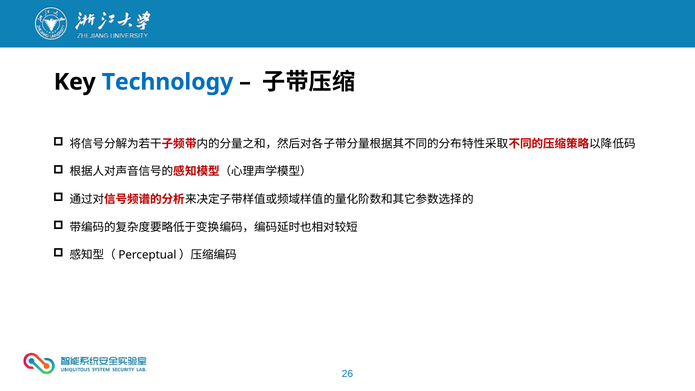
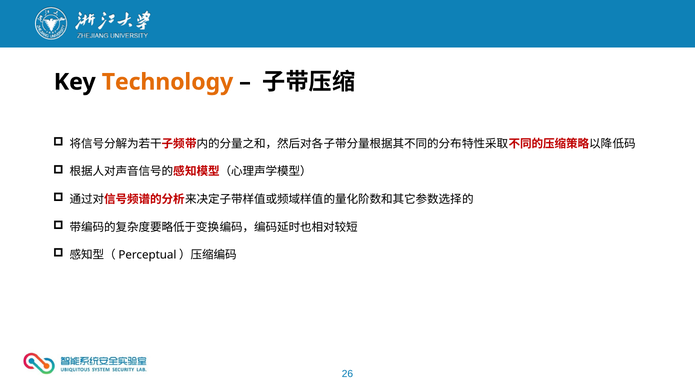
Technology colour: blue -> orange (167, 82)
